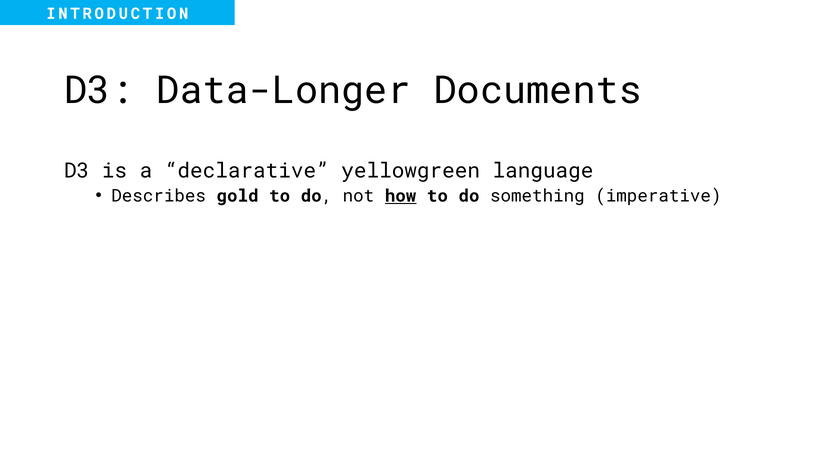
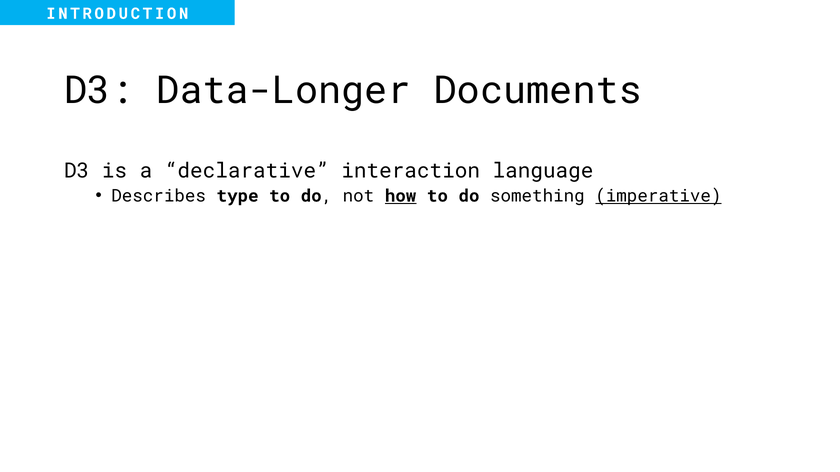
yellowgreen: yellowgreen -> interaction (411, 171)
gold: gold -> type (238, 196)
imperative underline: none -> present (658, 196)
